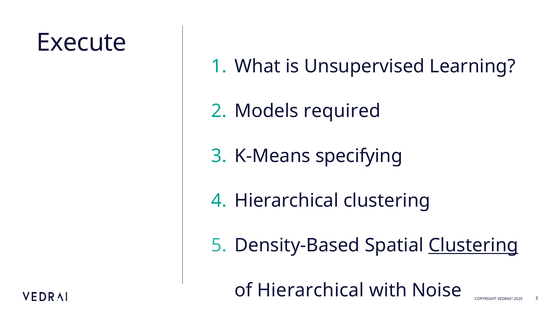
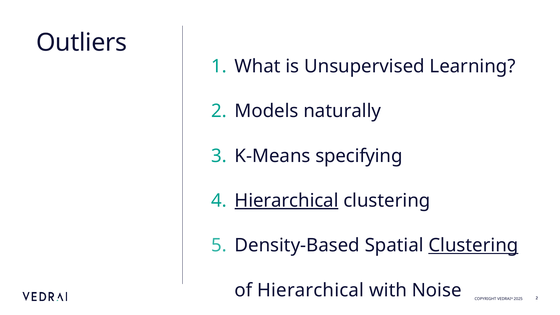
Execute: Execute -> Outliers (82, 42)
required: required -> naturally (342, 111)
Hierarchical underline: none -> present (287, 201)
